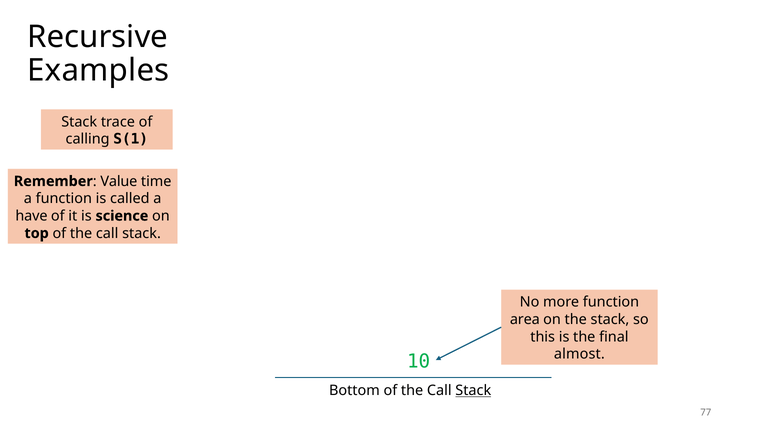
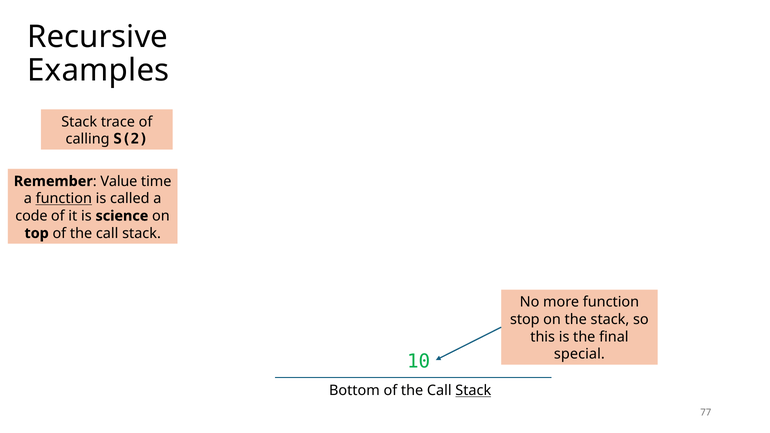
S(1: S(1 -> S(2 (131, 139)
function underline: none -> present (64, 199)
have: have -> code (32, 216)
area: area -> stop (525, 320)
almost: almost -> special (579, 354)
